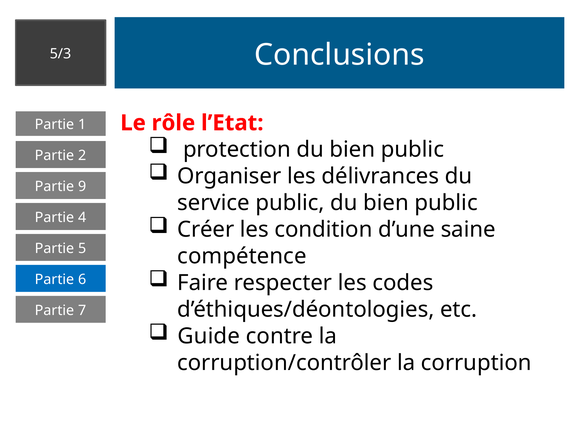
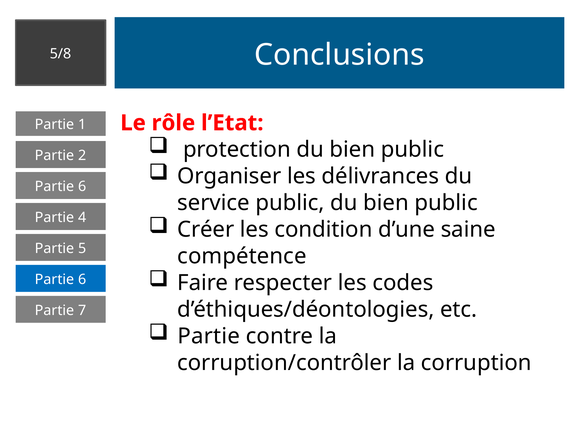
5/3: 5/3 -> 5/8 (61, 54)
9: 9 -> 6 (82, 187)
Guide: Guide -> Partie (209, 336)
